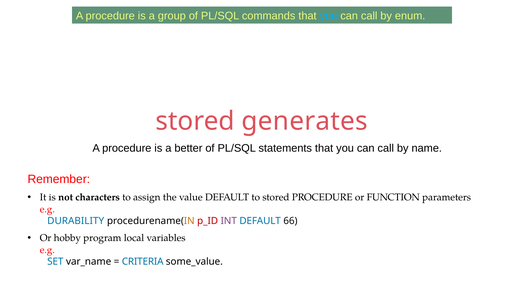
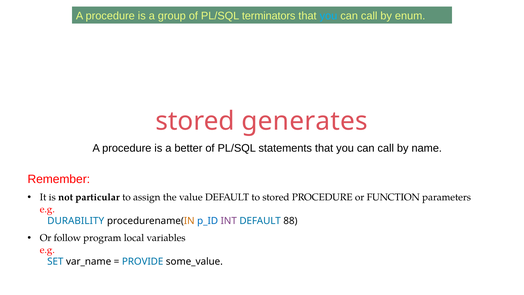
commands: commands -> terminators (269, 16)
characters: characters -> particular (98, 197)
p_ID colour: red -> blue (208, 221)
66: 66 -> 88 (290, 221)
hobby: hobby -> follow (67, 238)
CRITERIA: CRITERIA -> PROVIDE (143, 261)
